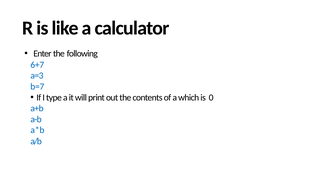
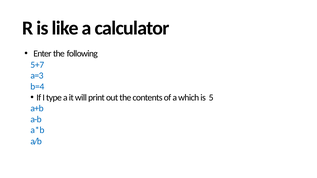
6+7: 6+7 -> 5+7 (37, 65)
b=7: b=7 -> b=4 (37, 87)
0: 0 -> 5 (211, 98)
